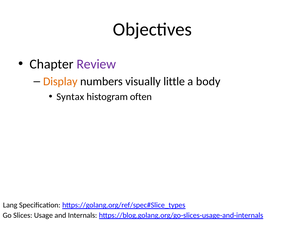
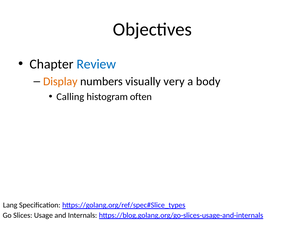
Review colour: purple -> blue (96, 64)
little: little -> very (174, 81)
Syntax: Syntax -> Calling (70, 97)
